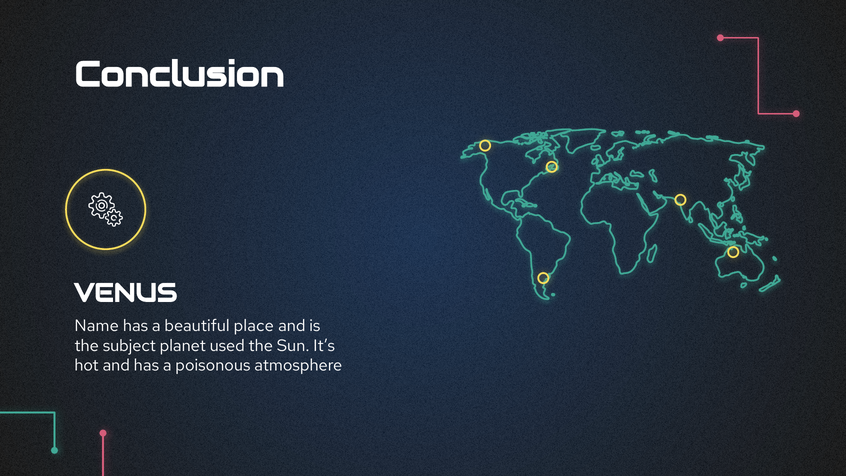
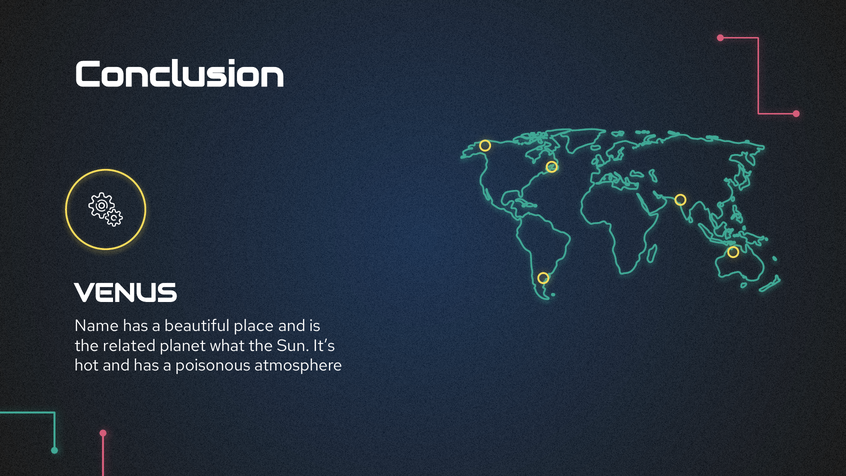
subject: subject -> related (129, 346)
used: used -> what (227, 346)
